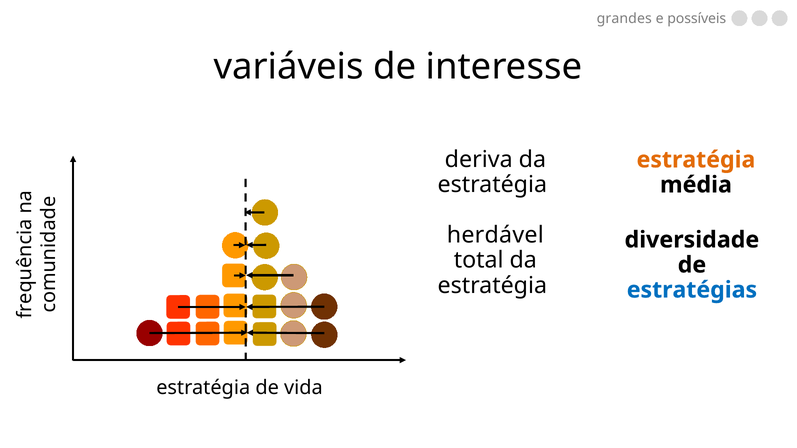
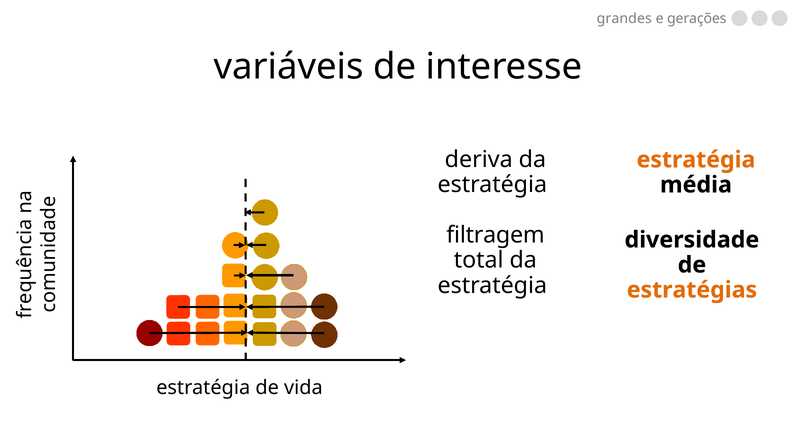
possíveis: possíveis -> gerações (697, 19)
herdável: herdável -> filtragem (496, 235)
estratégias colour: blue -> orange (692, 290)
